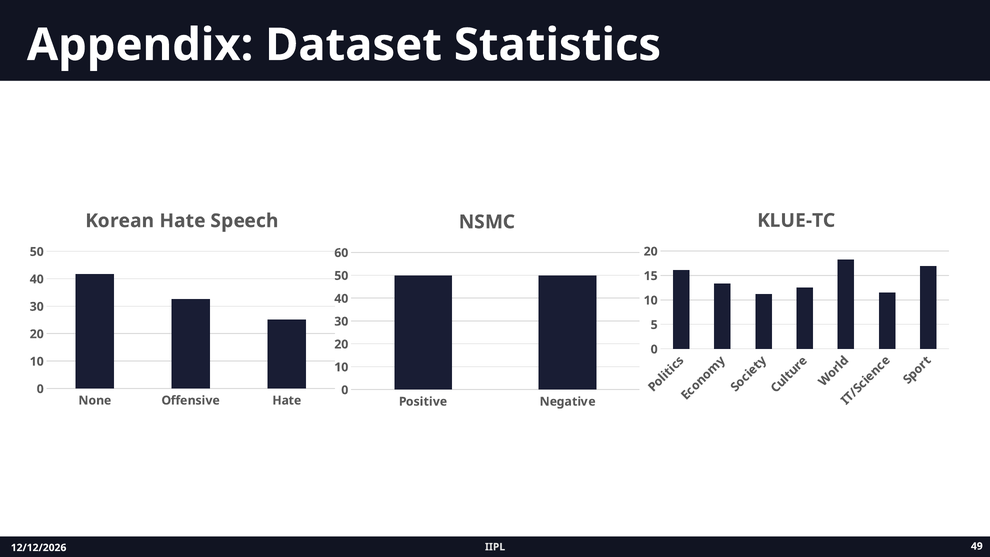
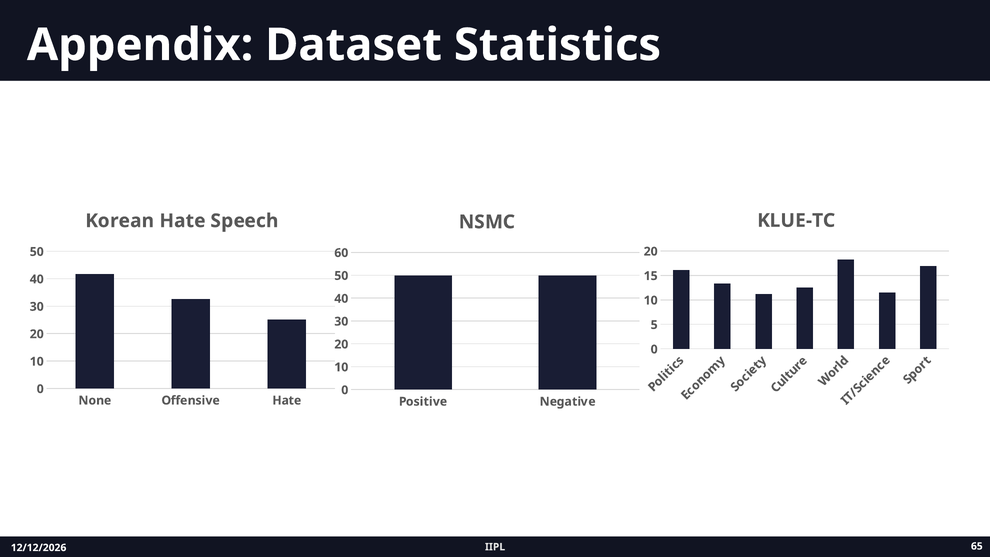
49: 49 -> 65 (977, 546)
